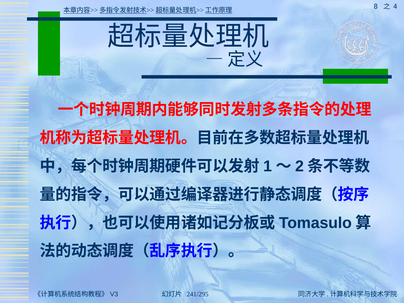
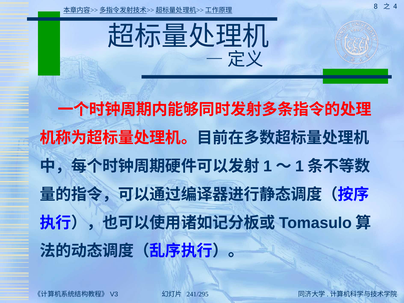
2: 2 -> 1 (299, 166)
